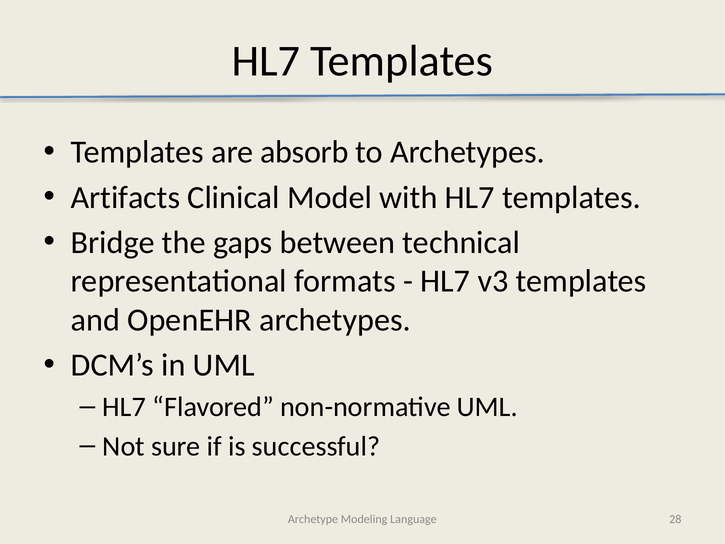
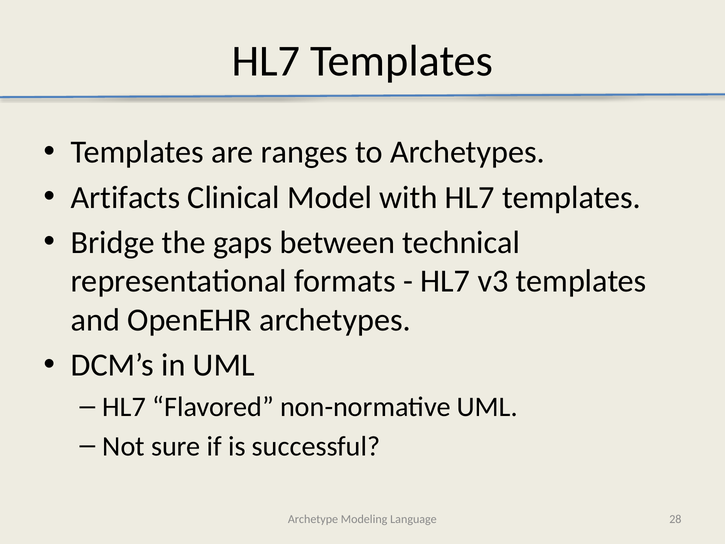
absorb: absorb -> ranges (304, 152)
